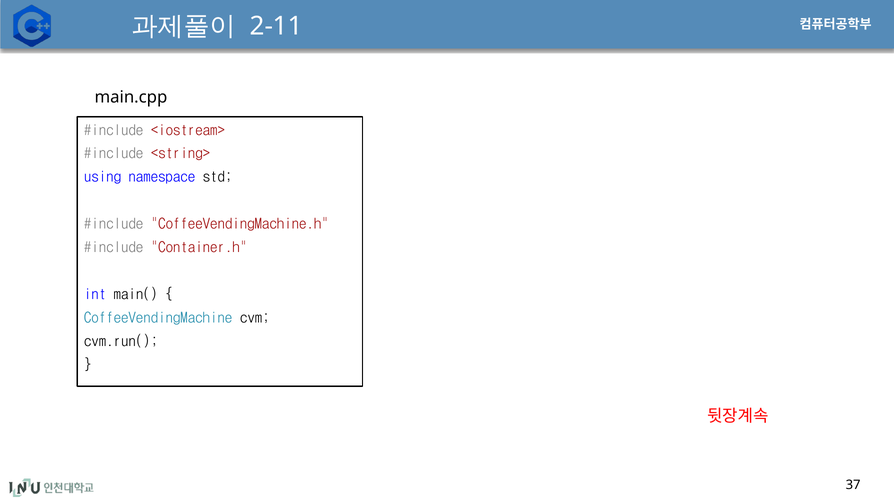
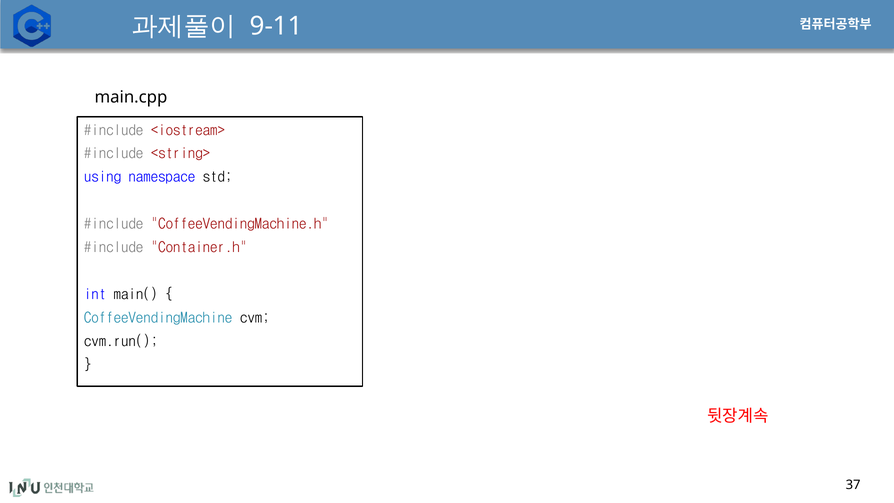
2-11: 2-11 -> 9-11 (276, 26)
